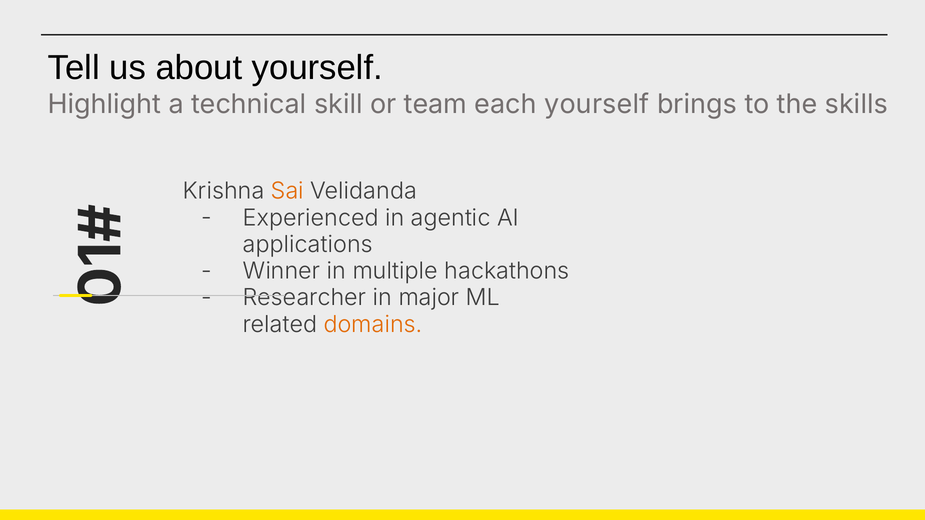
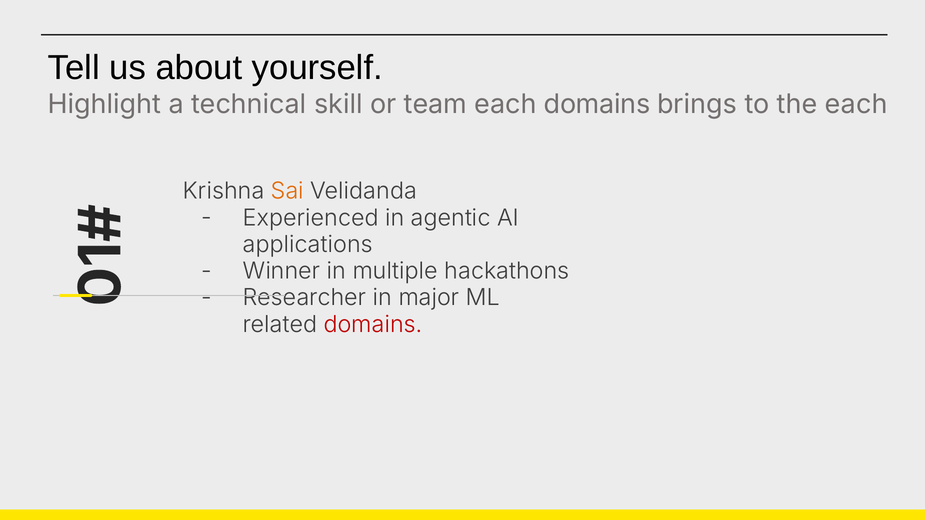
each yourself: yourself -> domains (597, 104)
the skills: skills -> each (856, 104)
domains colour: orange -> red (373, 325)
